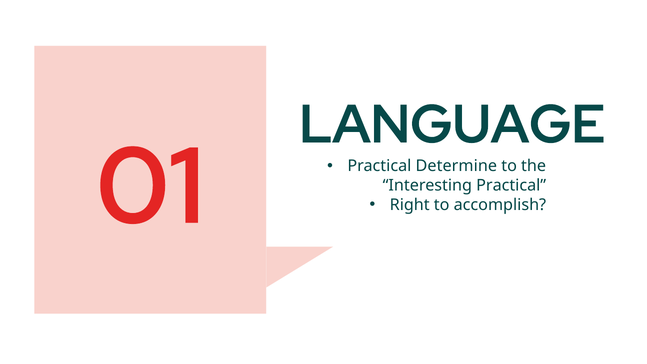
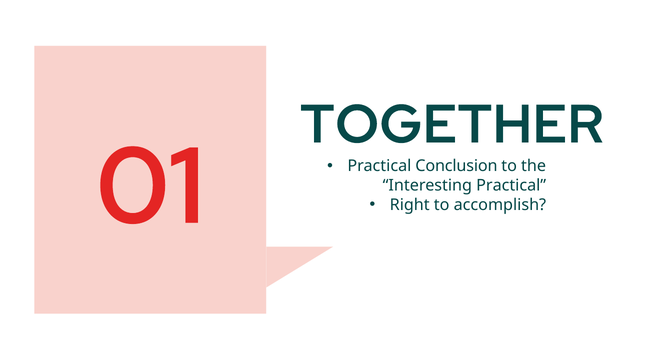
LANGUAGE: LANGUAGE -> TOGETHER (452, 125)
Determine: Determine -> Conclusion (456, 166)
